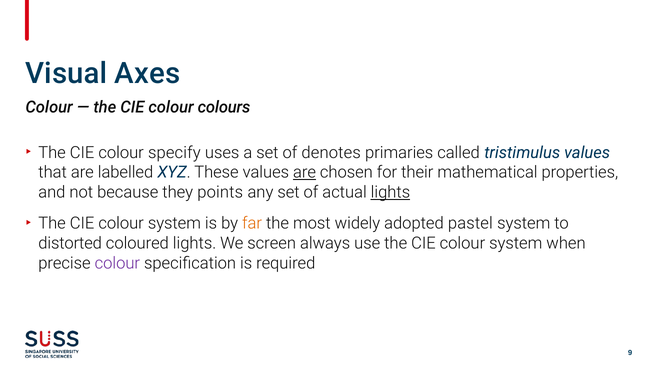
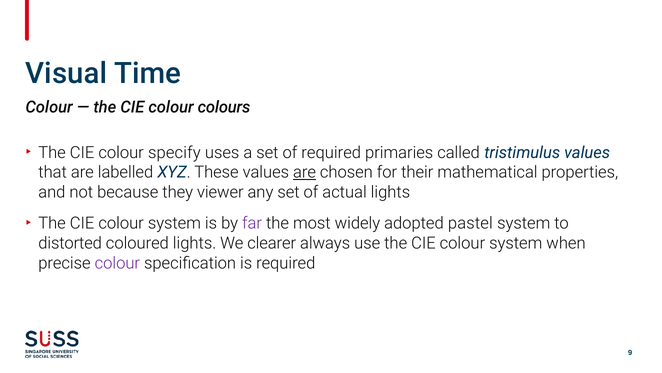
Axes: Axes -> Time (148, 74)
of denotes: denotes -> required (331, 152)
points: points -> viewer (220, 192)
lights underline: present -> none (390, 192)
far colour: orange -> purple (252, 223)
screen: screen -> clearer (272, 243)
